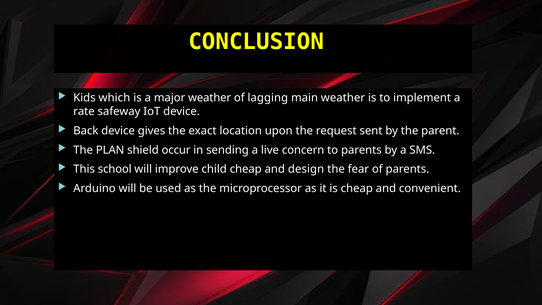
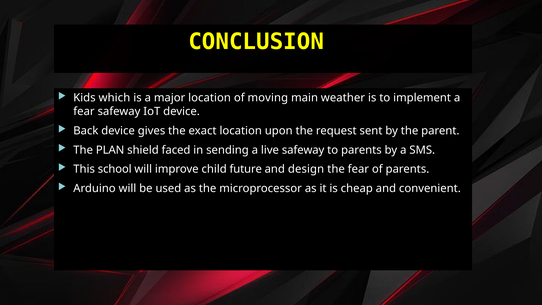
major weather: weather -> location (210, 98)
lagging: lagging -> moving (268, 98)
rate: rate -> fear (84, 111)
occur: occur -> faced (176, 150)
live concern: concern -> safeway (303, 150)
child cheap: cheap -> future (246, 169)
